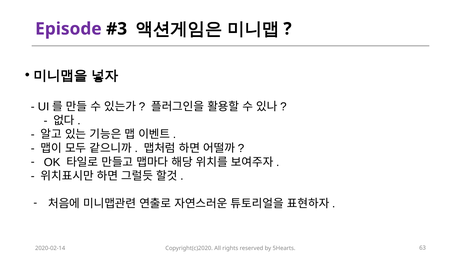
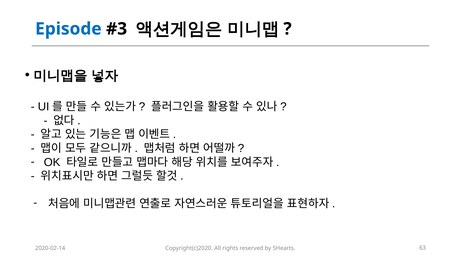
Episode colour: purple -> blue (68, 29)
